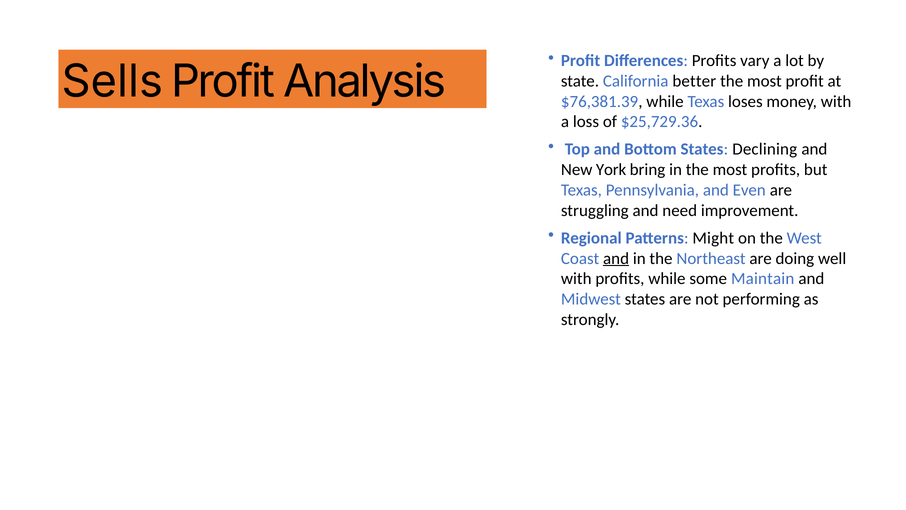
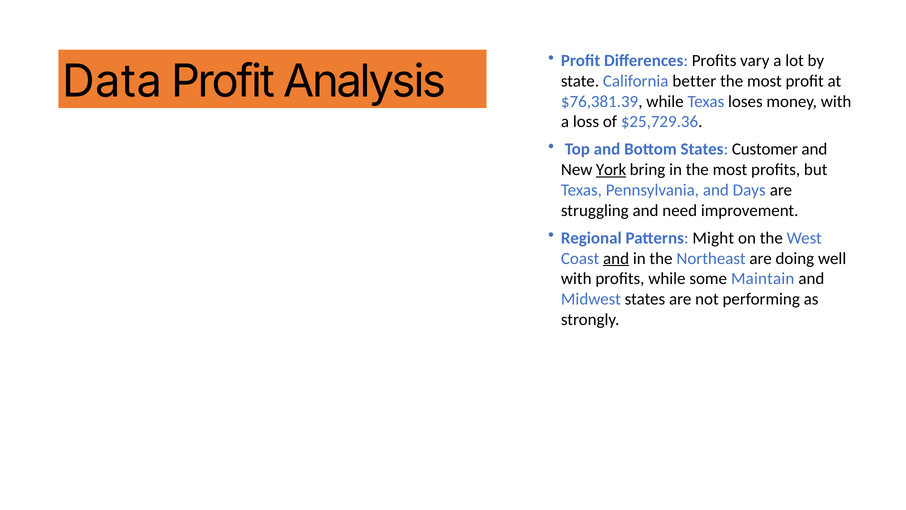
Sells: Sells -> Data (112, 82)
Declining: Declining -> Customer (765, 149)
York underline: none -> present (611, 170)
Even: Even -> Days (749, 190)
